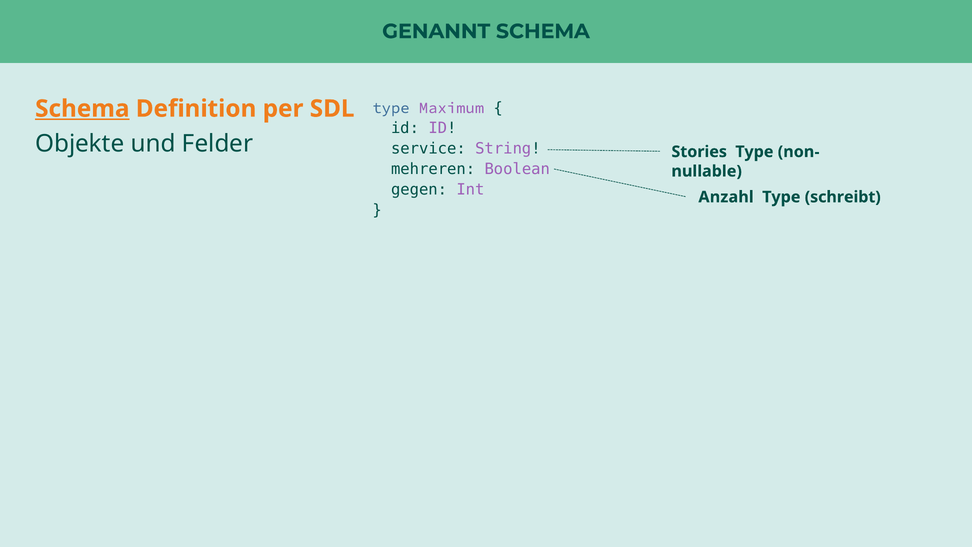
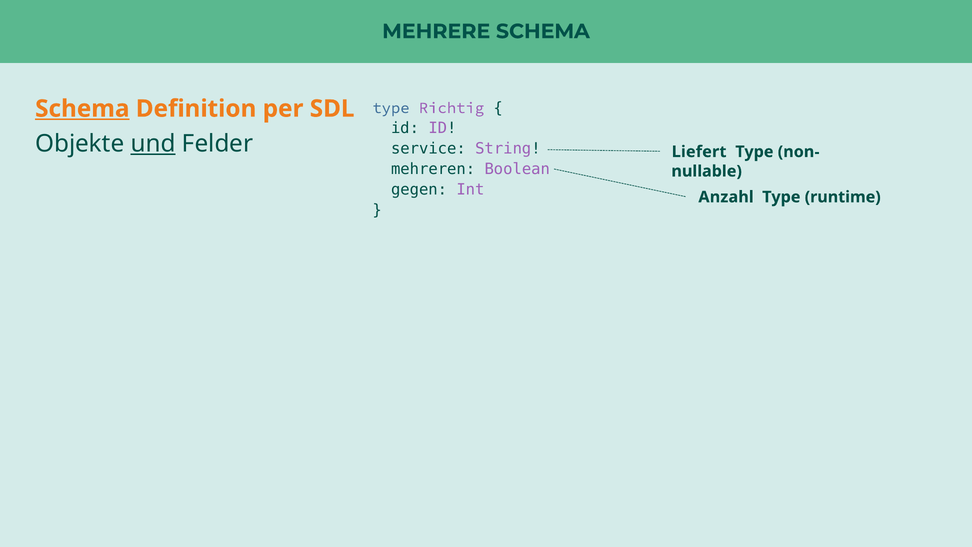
GENANNT: GENANNT -> MEHRERE (436, 31)
Maximum: Maximum -> Richtig (451, 108)
und underline: none -> present (153, 144)
Stories: Stories -> Liefert (699, 152)
schreibt: schreibt -> runtime (843, 197)
